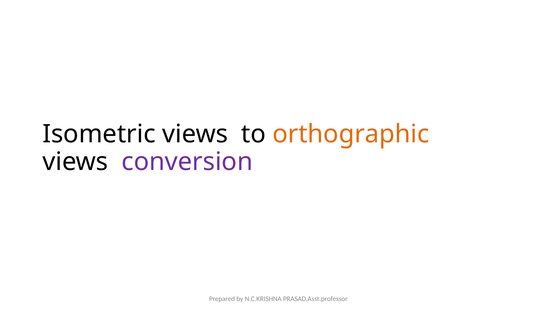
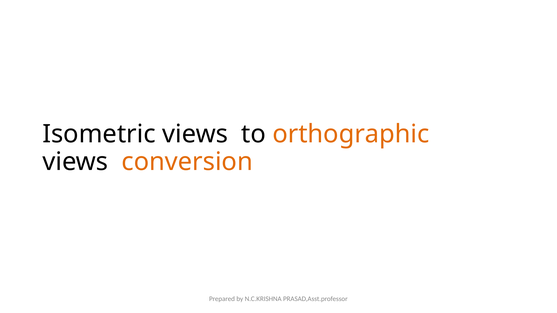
conversion colour: purple -> orange (187, 162)
